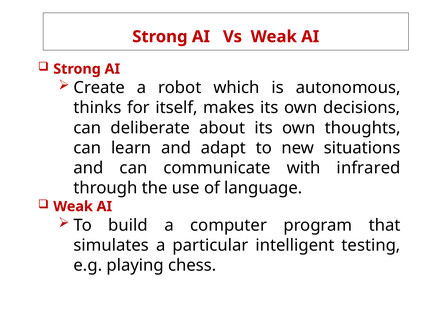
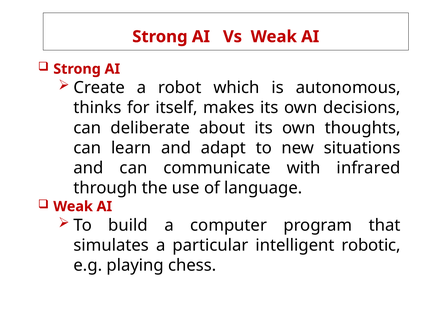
testing: testing -> robotic (371, 246)
